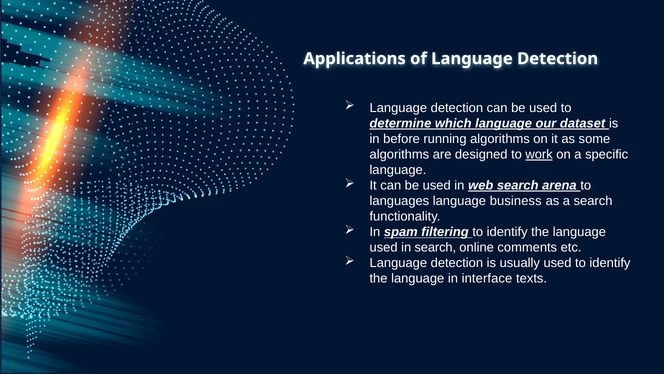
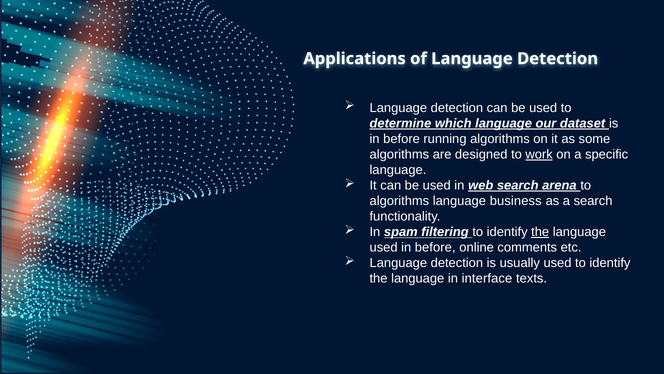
languages: languages -> algorithms (399, 201)
the underline: none -> present (540, 232)
used in search: search -> before (435, 247)
